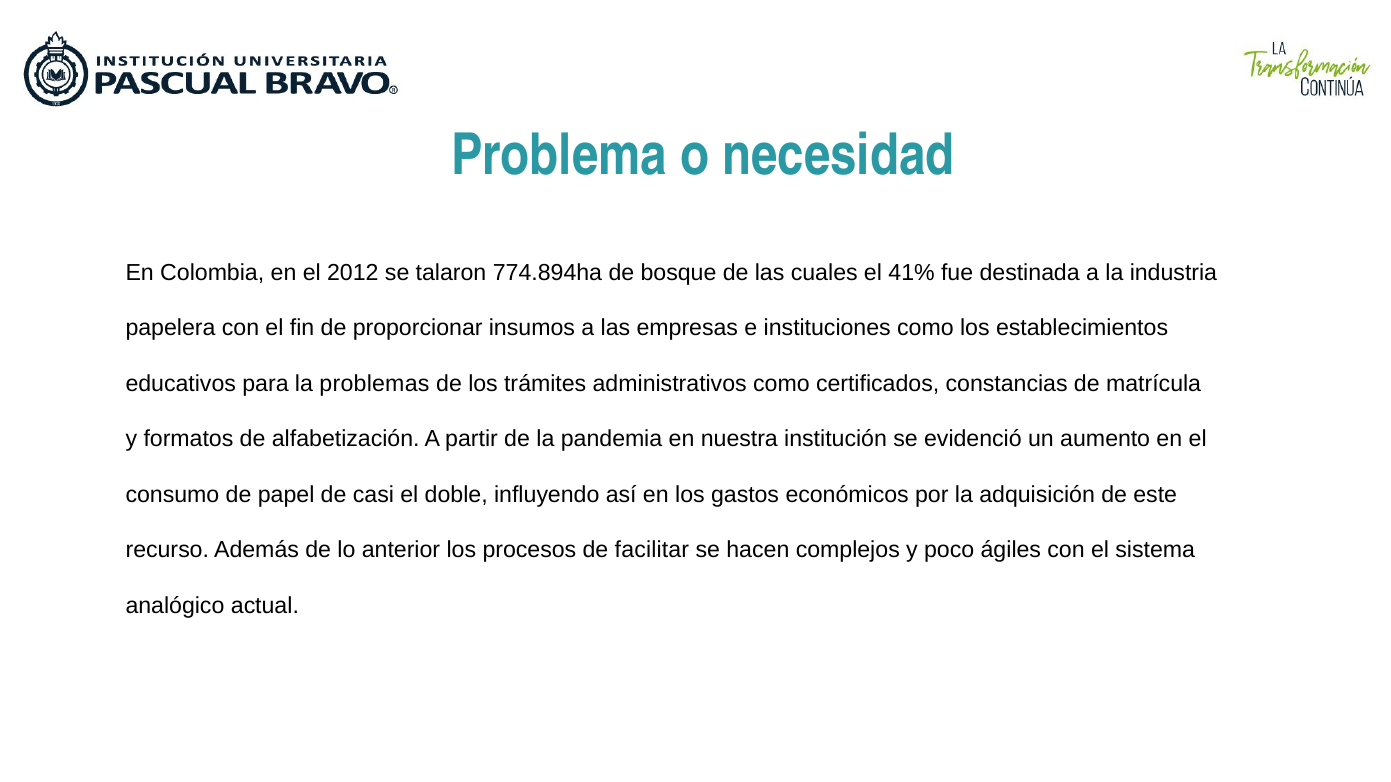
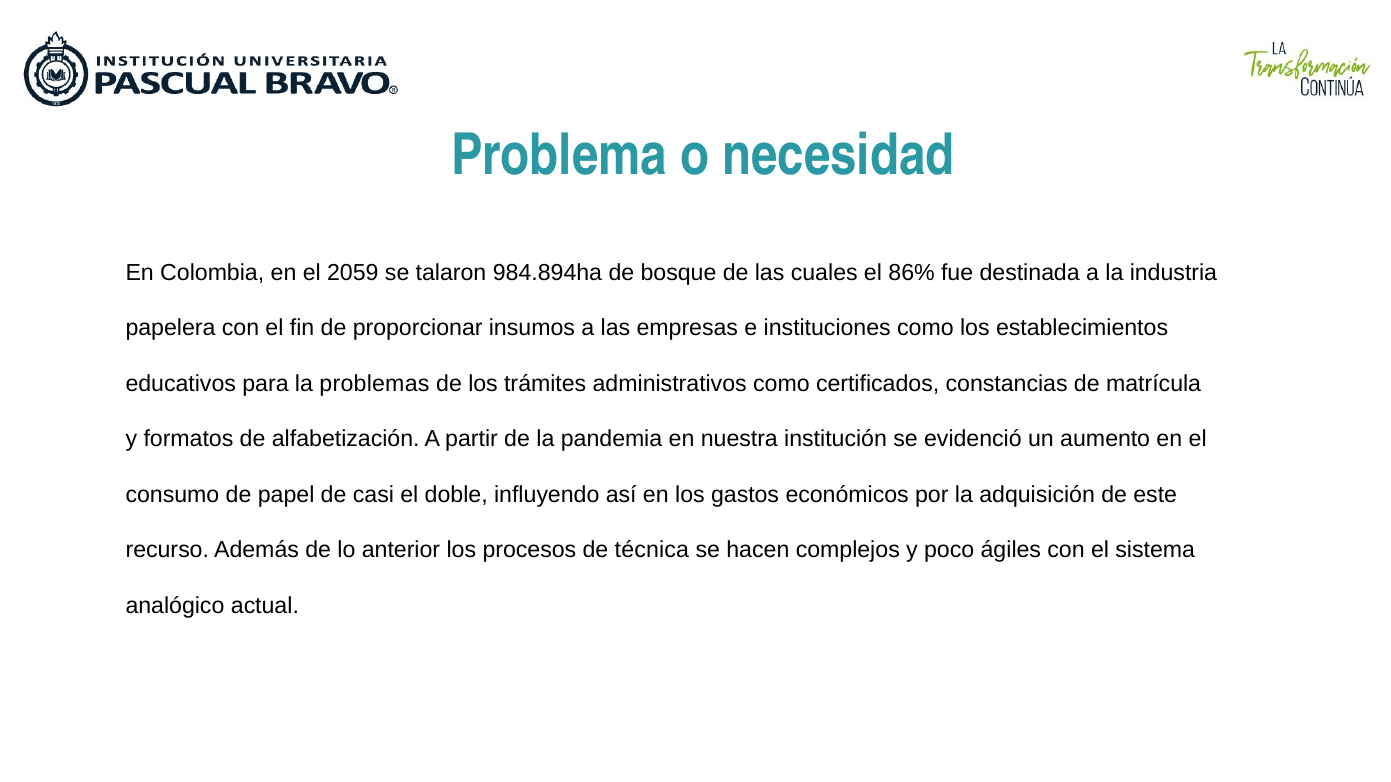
2012: 2012 -> 2059 (353, 273)
774.894ha: 774.894ha -> 984.894ha (547, 273)
41%: 41% -> 86% (912, 273)
facilitar: facilitar -> técnica (652, 551)
